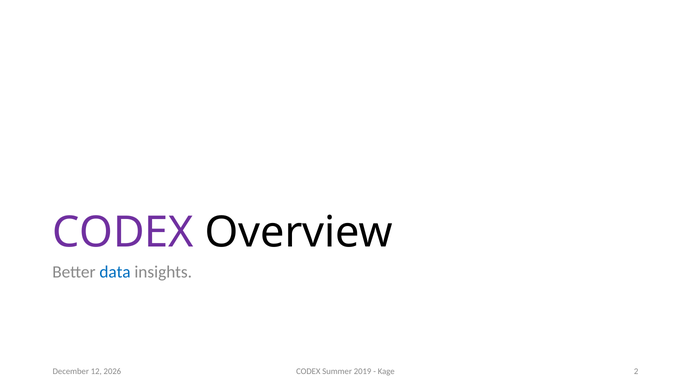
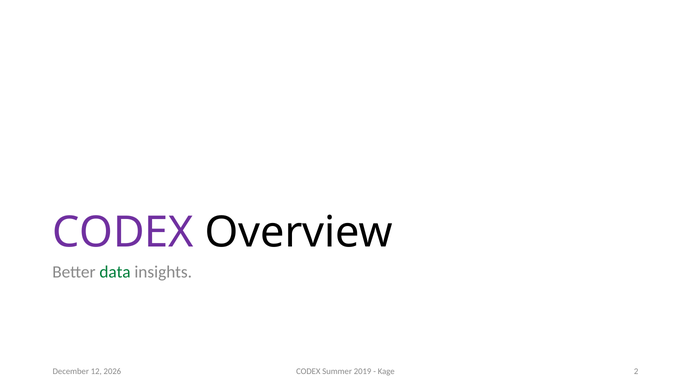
data colour: blue -> green (115, 272)
